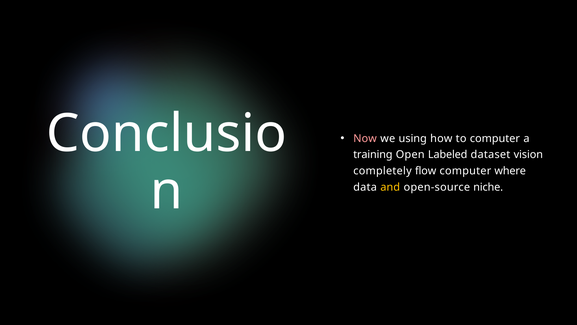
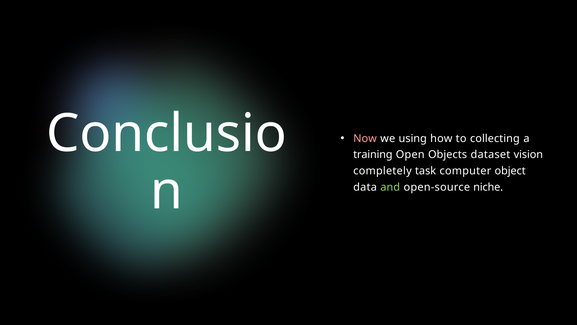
to computer: computer -> collecting (495, 138)
Labeled: Labeled -> Objects (448, 155)
flow: flow -> task (426, 171)
where: where -> object (510, 171)
and colour: yellow -> light green (390, 187)
